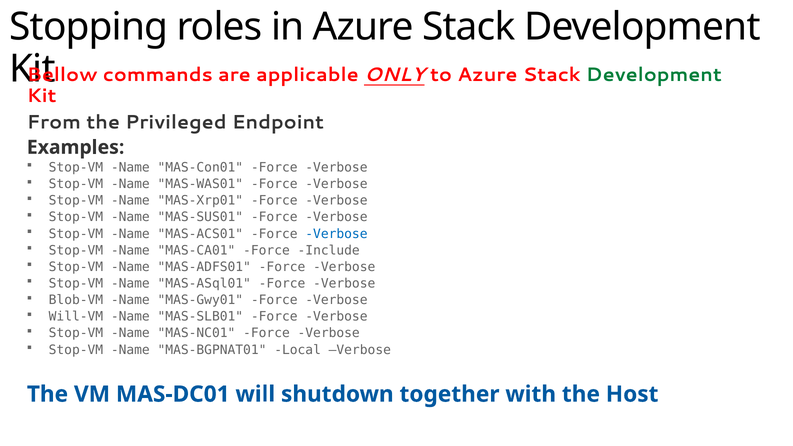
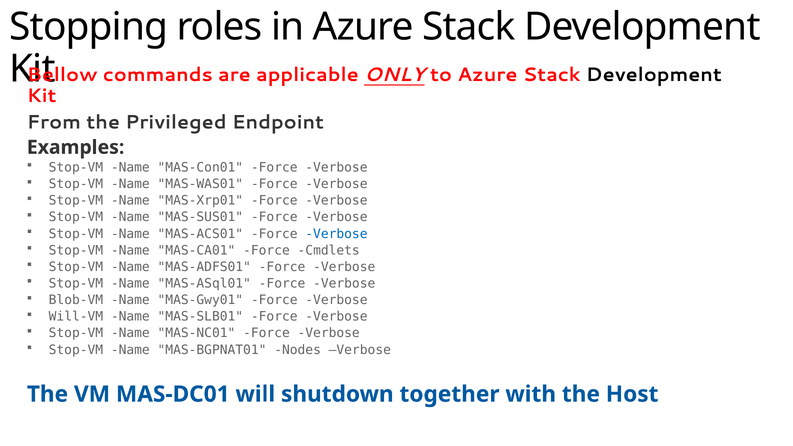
Development colour: green -> black (654, 75)
Include: Include -> Cmdlets (329, 250)
Local: Local -> Nodes (298, 350)
